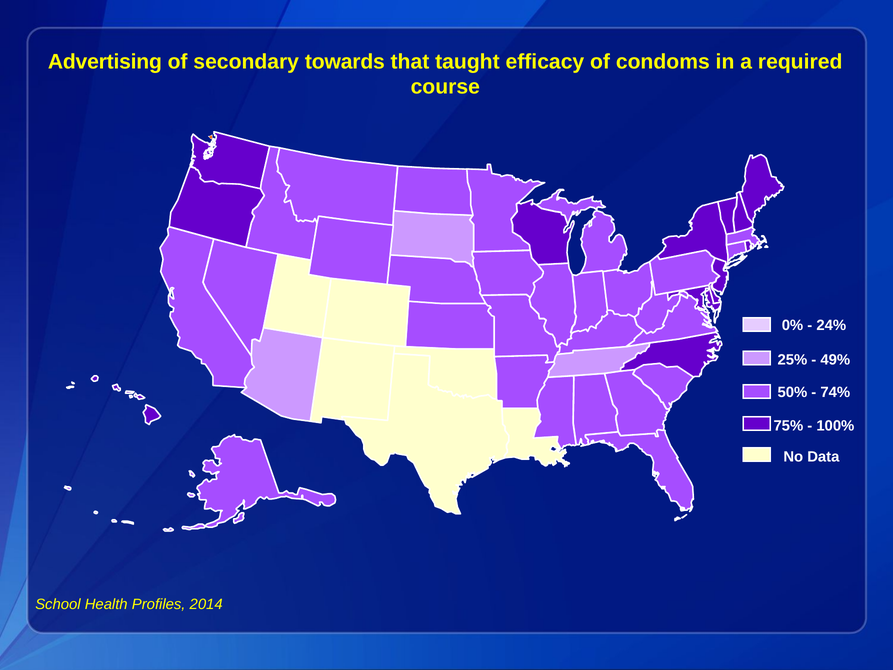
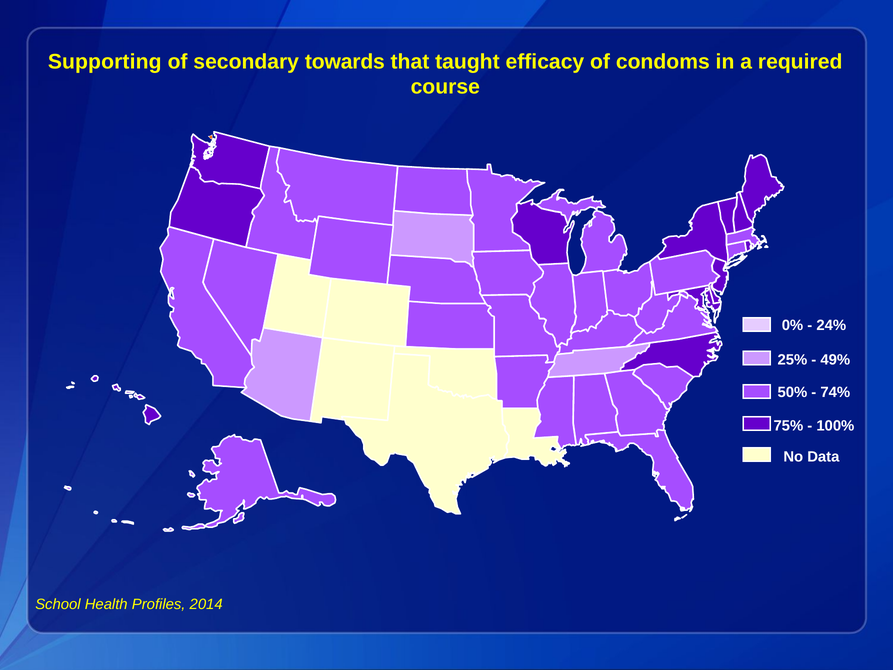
Advertising: Advertising -> Supporting (105, 62)
